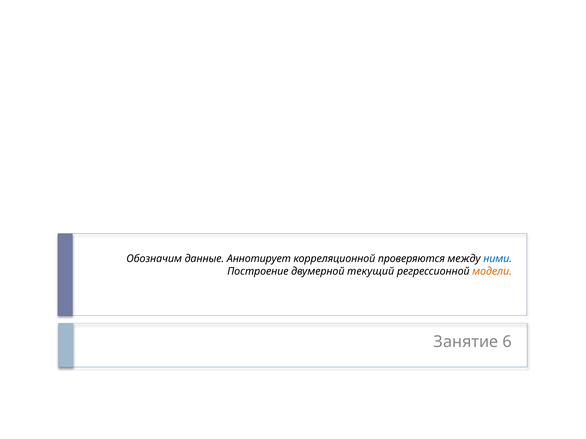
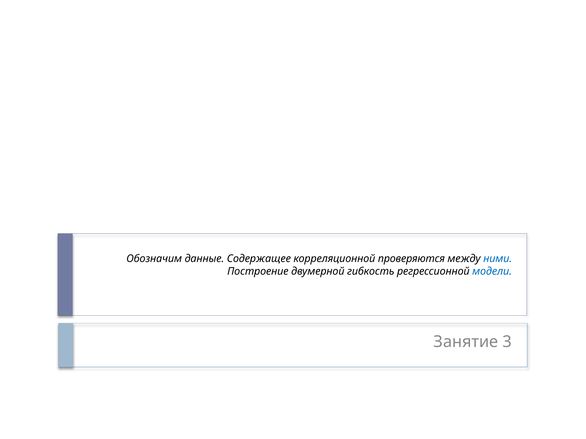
Аннотирует: Аннотирует -> Содержащее (259, 259)
текущий: текущий -> гибкость (371, 272)
модели colour: orange -> blue (492, 272)
6: 6 -> 3 (507, 342)
